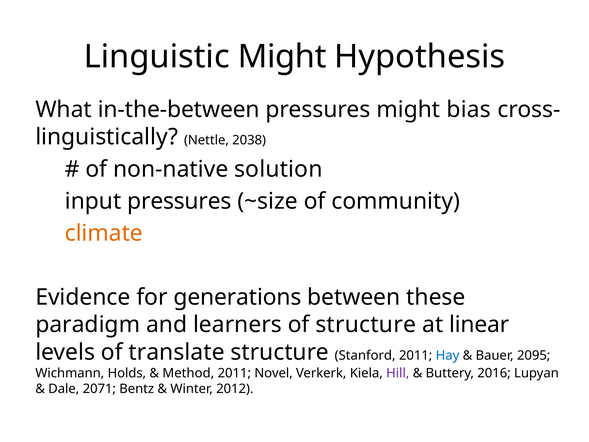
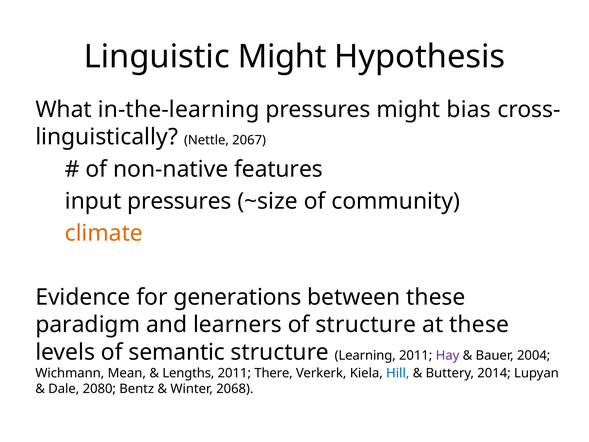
in-the-between: in-the-between -> in-the-learning (179, 110)
2038: 2038 -> 2067 (249, 140)
solution: solution -> features (278, 169)
at linear: linear -> these (479, 325)
translate: translate -> semantic (177, 352)
Stanford: Stanford -> Learning (365, 355)
Hay colour: blue -> purple (448, 355)
2095: 2095 -> 2004 (534, 355)
Holds: Holds -> Mean (127, 373)
Method: Method -> Lengths (188, 373)
Novel: Novel -> There (274, 373)
Hill colour: purple -> blue (398, 373)
2016: 2016 -> 2014 (494, 373)
2071: 2071 -> 2080 (99, 389)
2012: 2012 -> 2068 (235, 389)
